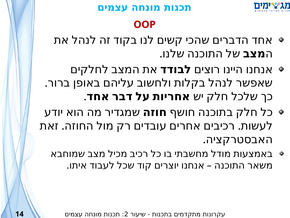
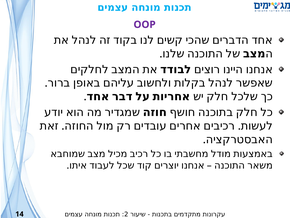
OOP colour: red -> purple (145, 25)
